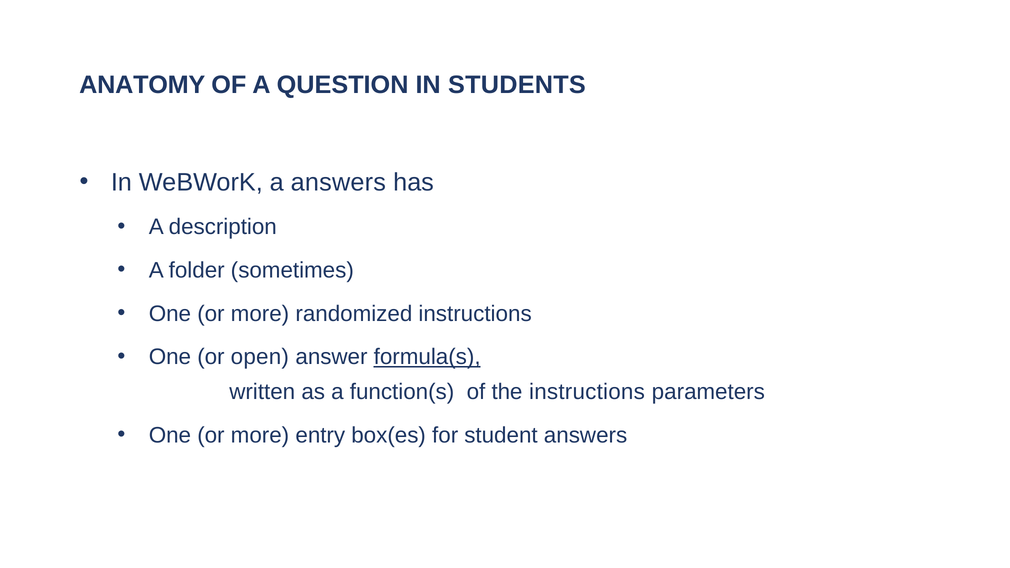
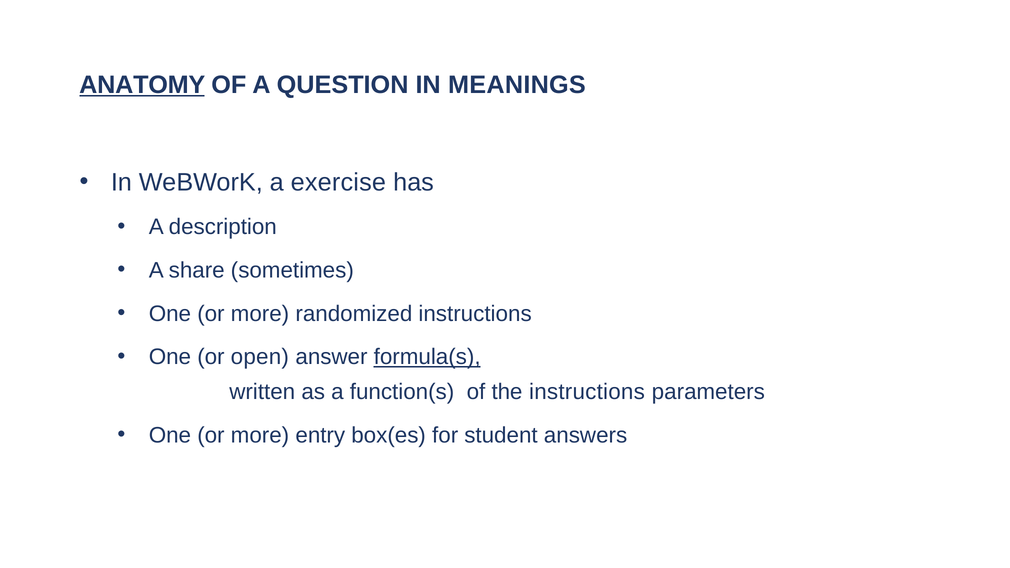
ANATOMY underline: none -> present (142, 85)
STUDENTS: STUDENTS -> MEANINGS (517, 85)
a answers: answers -> exercise (338, 182)
folder: folder -> share (197, 270)
